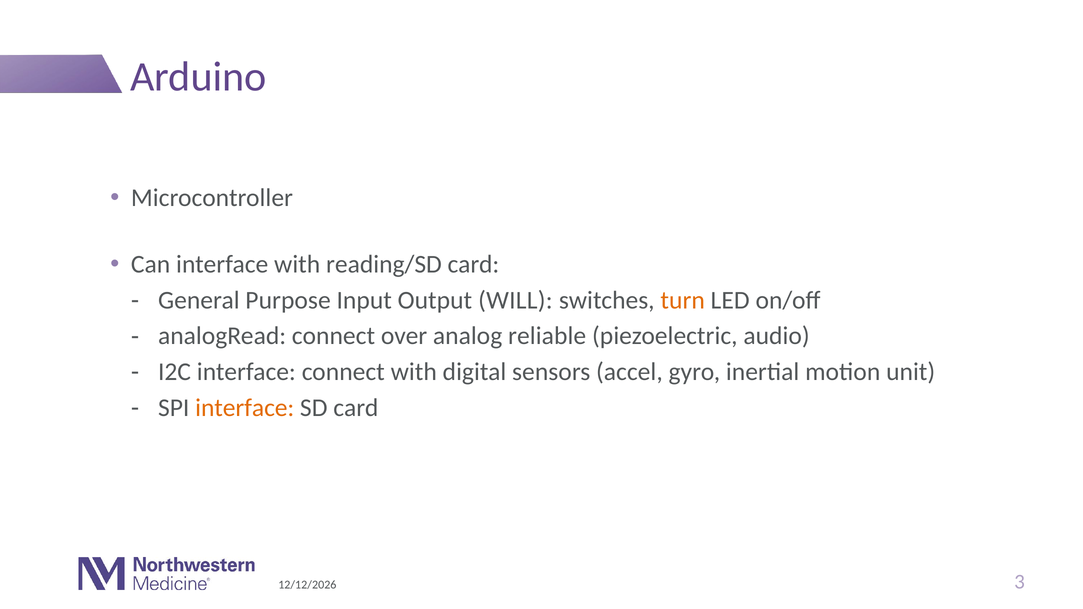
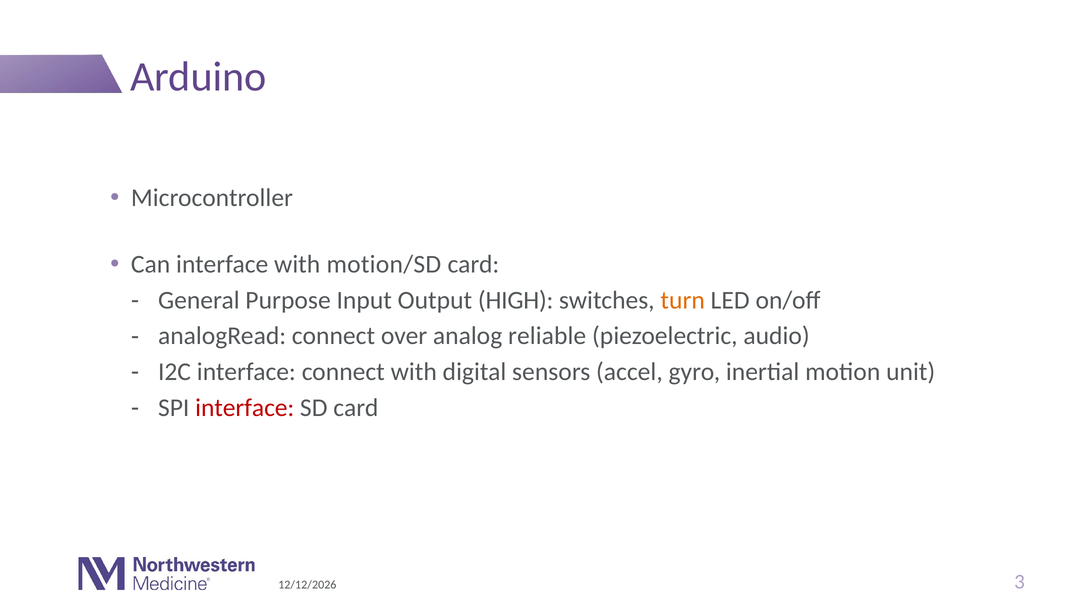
reading/SD: reading/SD -> motion/SD (384, 264)
WILL: WILL -> HIGH (516, 300)
interface colour: orange -> red (245, 408)
